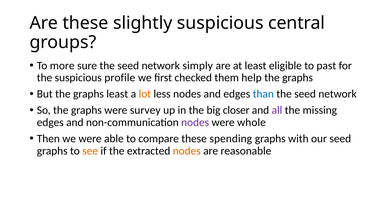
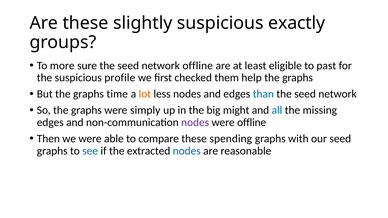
central: central -> exactly (297, 23)
network simply: simply -> offline (198, 66)
graphs least: least -> time (117, 94)
survey: survey -> simply (145, 110)
closer: closer -> might (236, 110)
all colour: purple -> blue (277, 110)
were whole: whole -> offline (252, 123)
see colour: orange -> blue (90, 151)
nodes colour: orange -> blue (187, 151)
